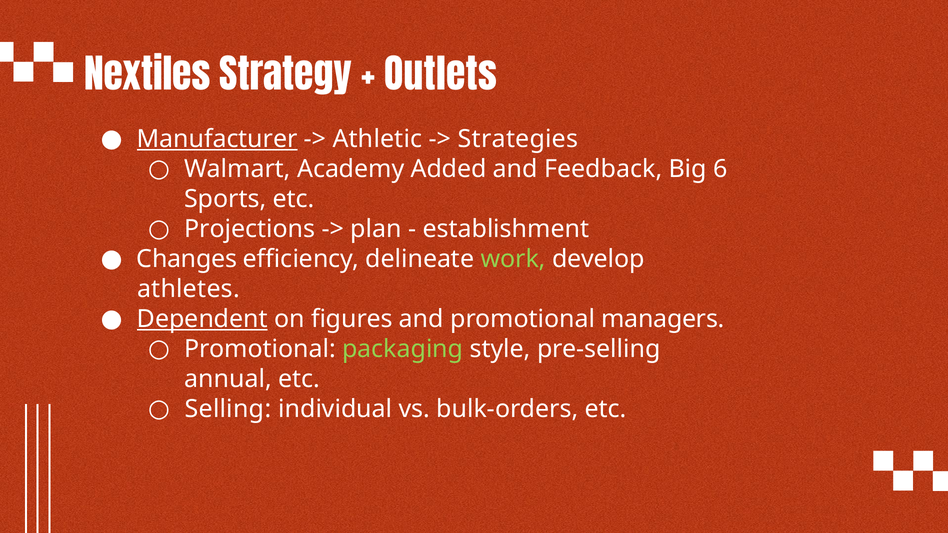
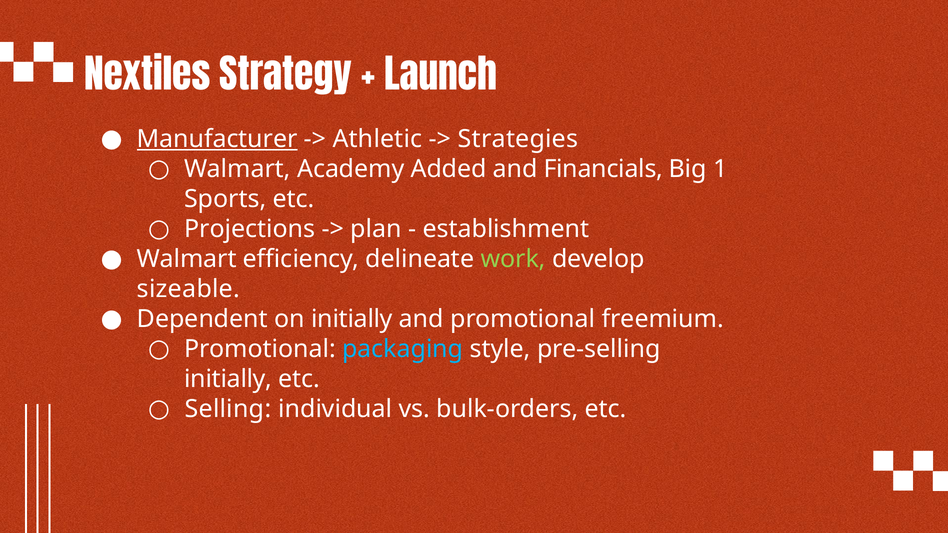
Outlets: Outlets -> Launch (441, 77)
Feedback: Feedback -> Financials (603, 169)
6: 6 -> 1 (720, 169)
Changes: Changes -> Walmart (187, 259)
athletes: athletes -> sizeable (188, 289)
Dependent underline: present -> none (202, 319)
on figures: figures -> initially (352, 319)
managers: managers -> freemium (663, 319)
packaging colour: light green -> light blue (403, 349)
annual: annual -> initially (228, 379)
